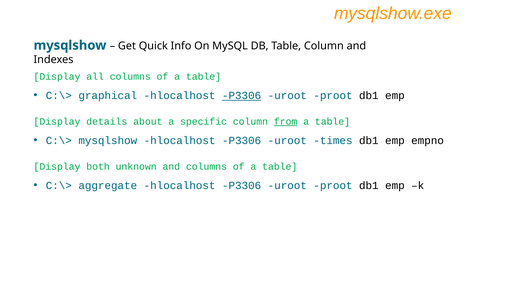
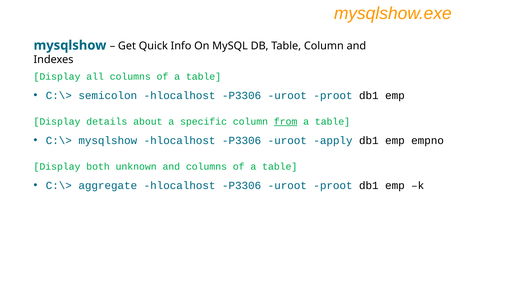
graphical: graphical -> semicolon (108, 96)
P3306 underline: present -> none (242, 96)
times: times -> apply (333, 141)
